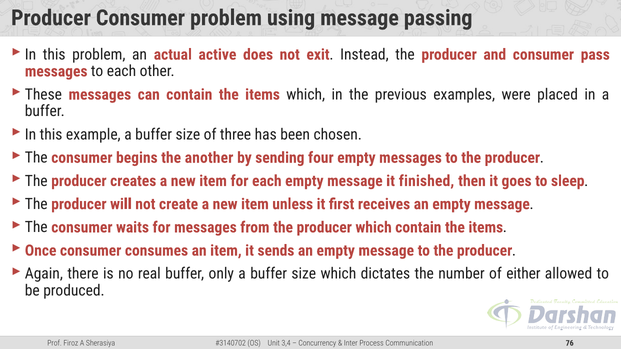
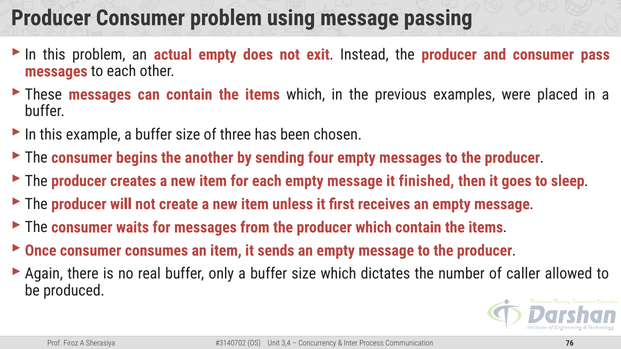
actual active: active -> empty (218, 55)
either: either -> caller (523, 274)
